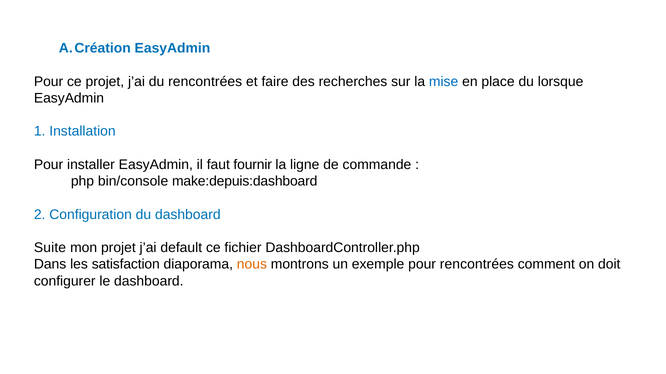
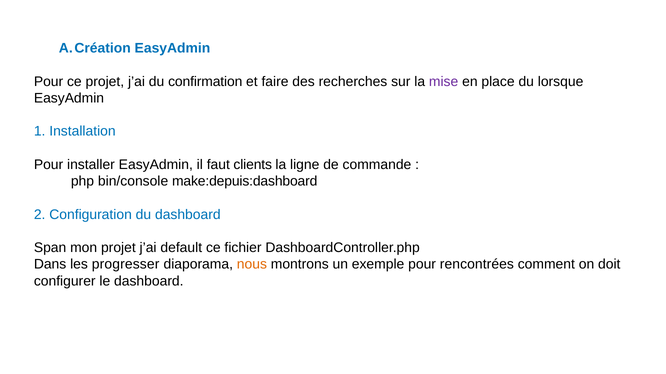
du rencontrées: rencontrées -> confirmation (205, 82)
mise colour: blue -> purple (444, 82)
fournir: fournir -> clients (253, 165)
Suite: Suite -> Span (50, 248)
satisfaction: satisfaction -> progresser (126, 265)
